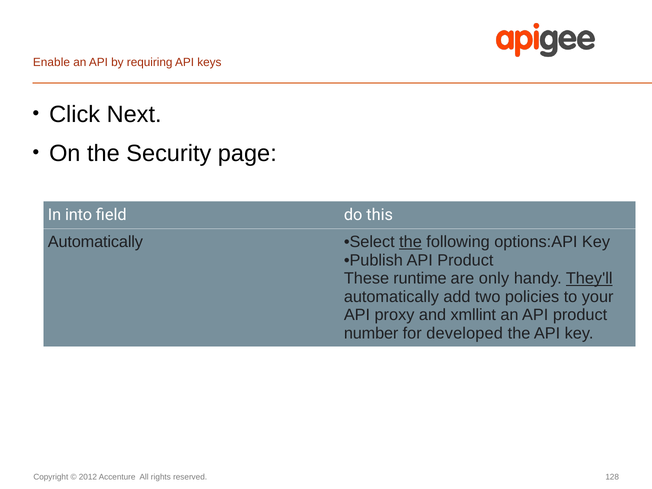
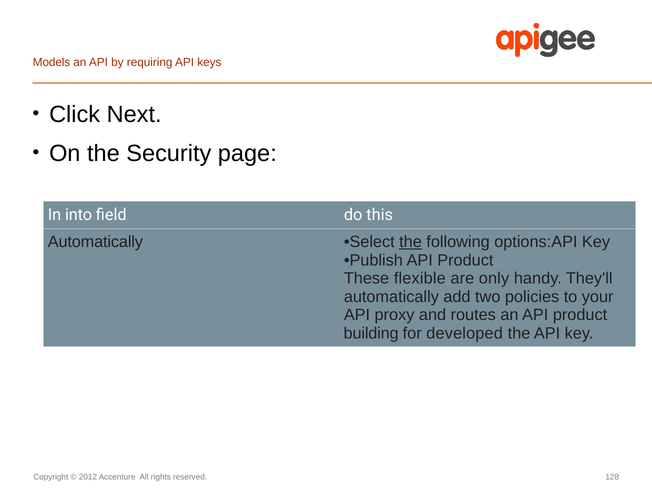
Enable: Enable -> Models (52, 62)
runtime: runtime -> flexible (420, 279)
They'll underline: present -> none (589, 279)
xmllint: xmllint -> routes (473, 315)
number: number -> building (371, 333)
